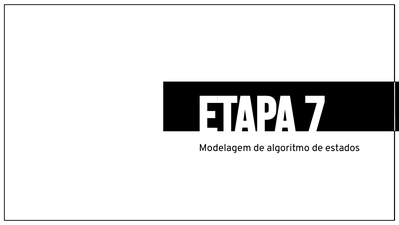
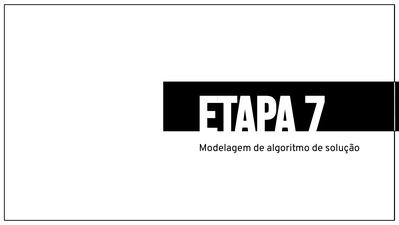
estados: estados -> solução (342, 148)
